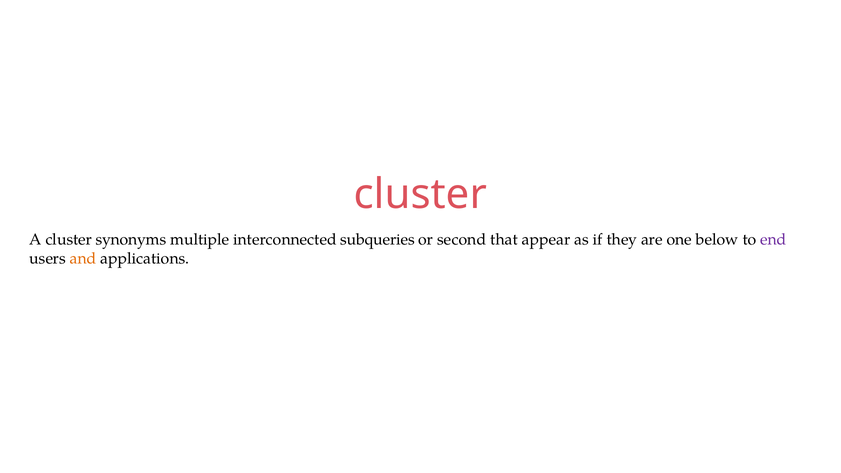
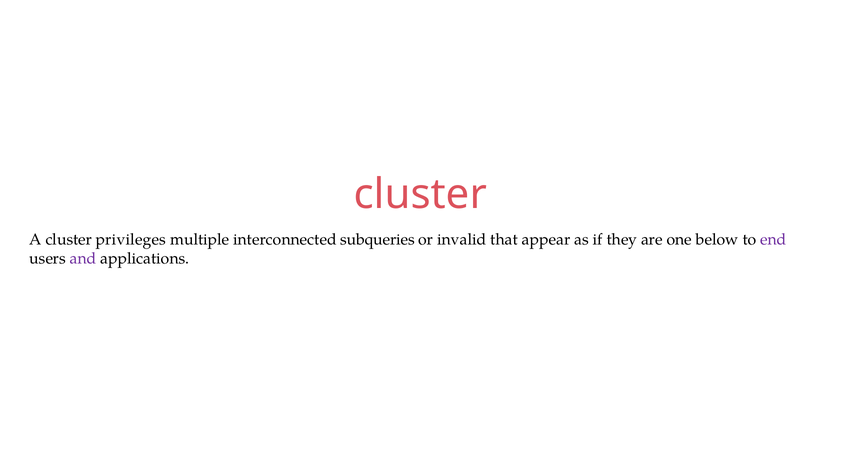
synonyms: synonyms -> privileges (131, 240)
second: second -> invalid (462, 240)
and colour: orange -> purple (83, 259)
